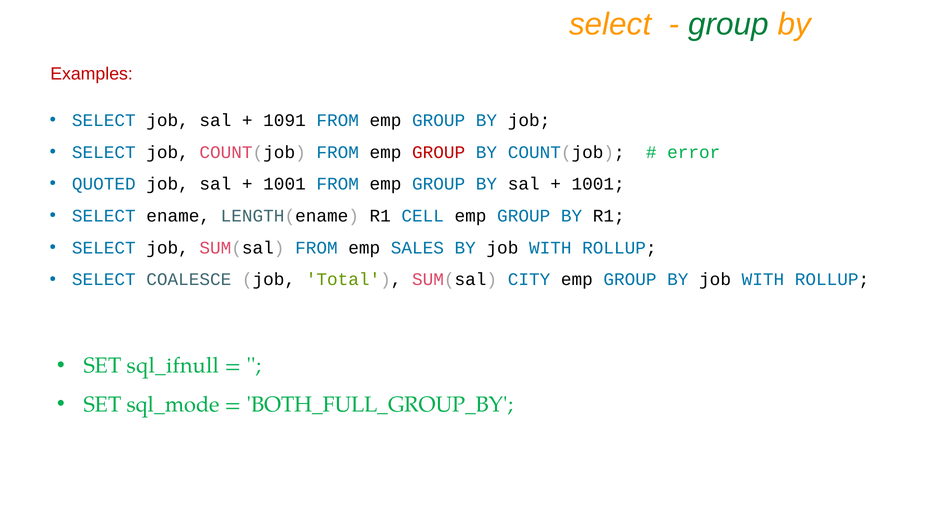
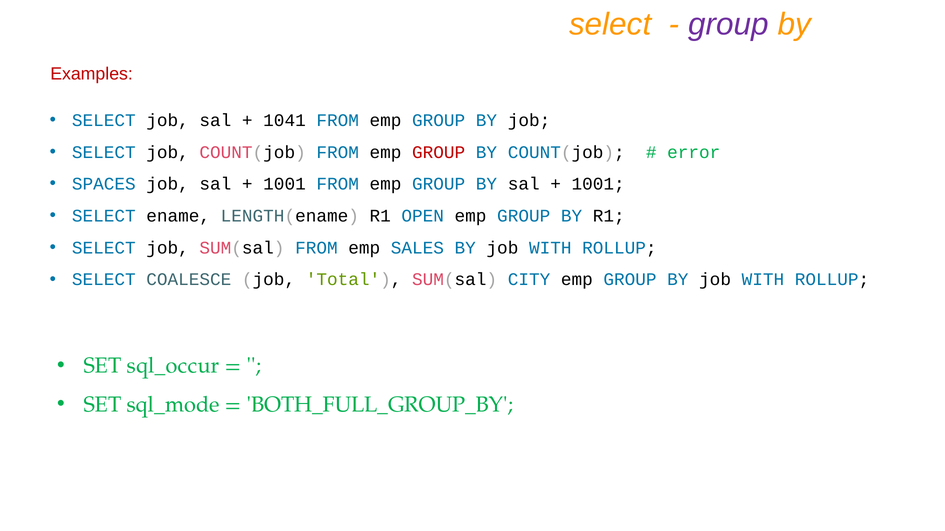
group colour: green -> purple (728, 25)
1091: 1091 -> 1041 (285, 120)
QUOTED: QUOTED -> SPACES (104, 184)
CELL: CELL -> OPEN (423, 216)
sql_ifnull: sql_ifnull -> sql_occur (173, 366)
